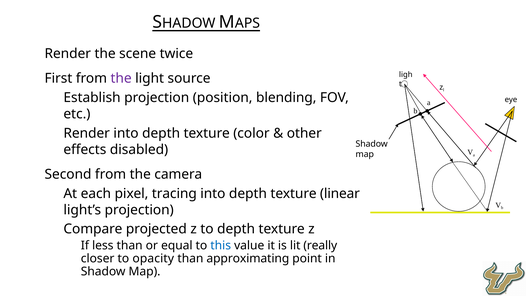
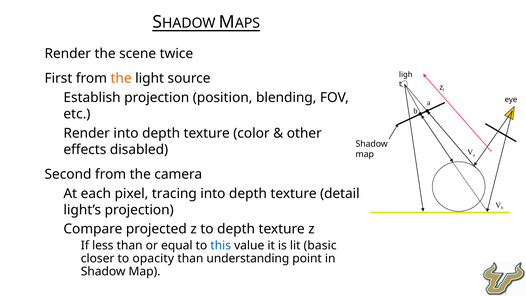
the colour: purple -> orange (121, 78)
linear: linear -> detail (340, 193)
really: really -> basic (320, 245)
approximating: approximating -> understanding (248, 258)
